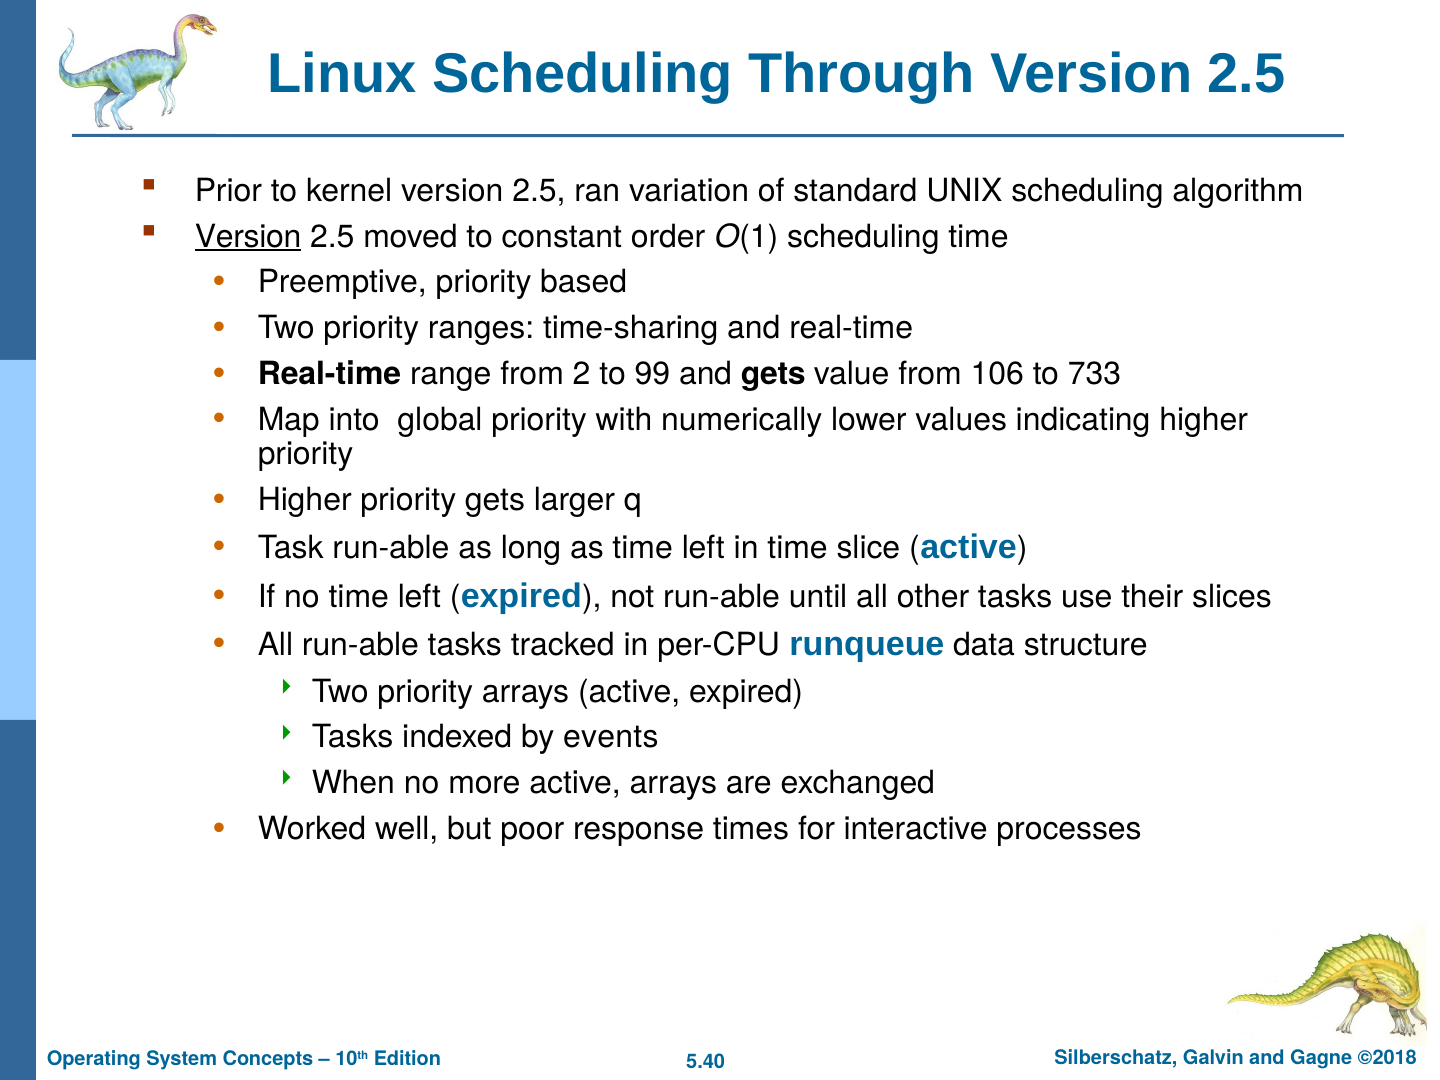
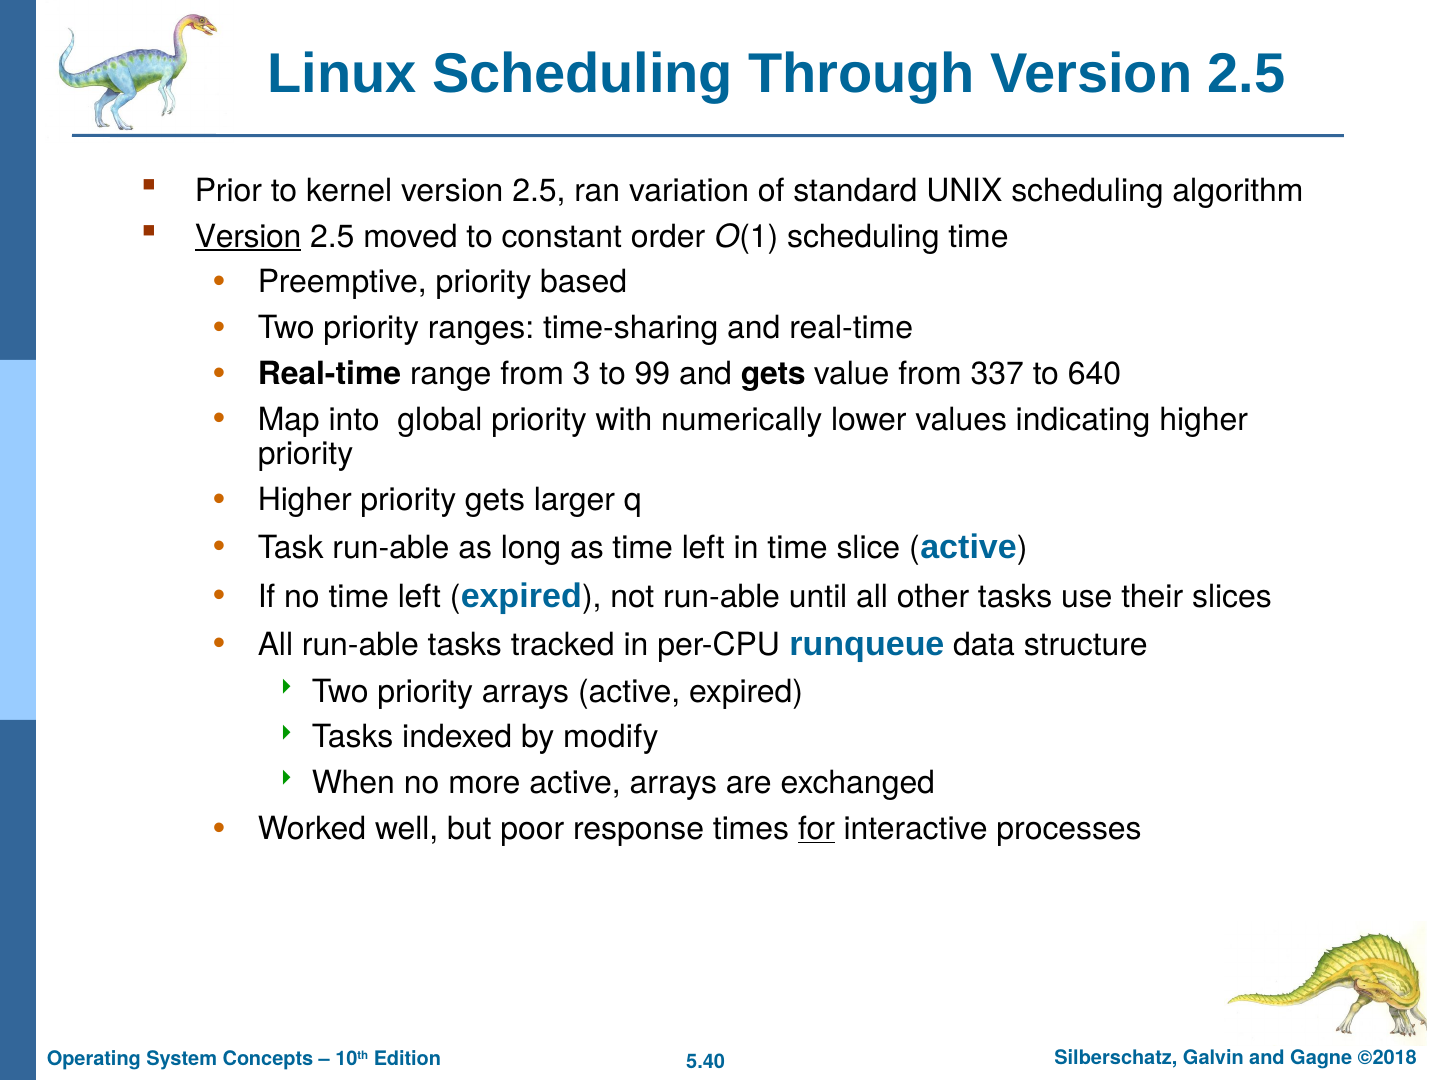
2: 2 -> 3 (582, 374)
106: 106 -> 337 (997, 374)
733: 733 -> 640 (1095, 374)
events: events -> modify (611, 737)
for underline: none -> present (816, 829)
